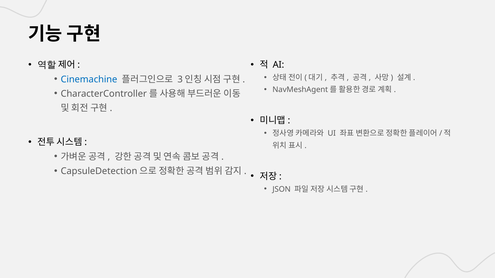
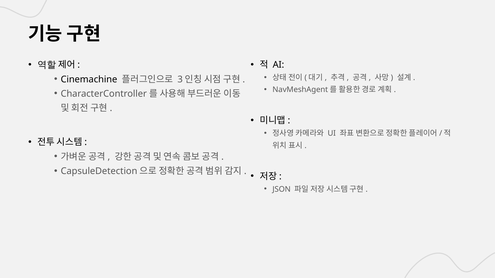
Cinemachine colour: blue -> black (89, 79)
